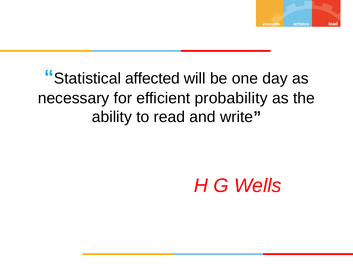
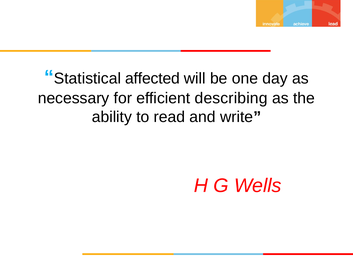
probability: probability -> describing (231, 98)
